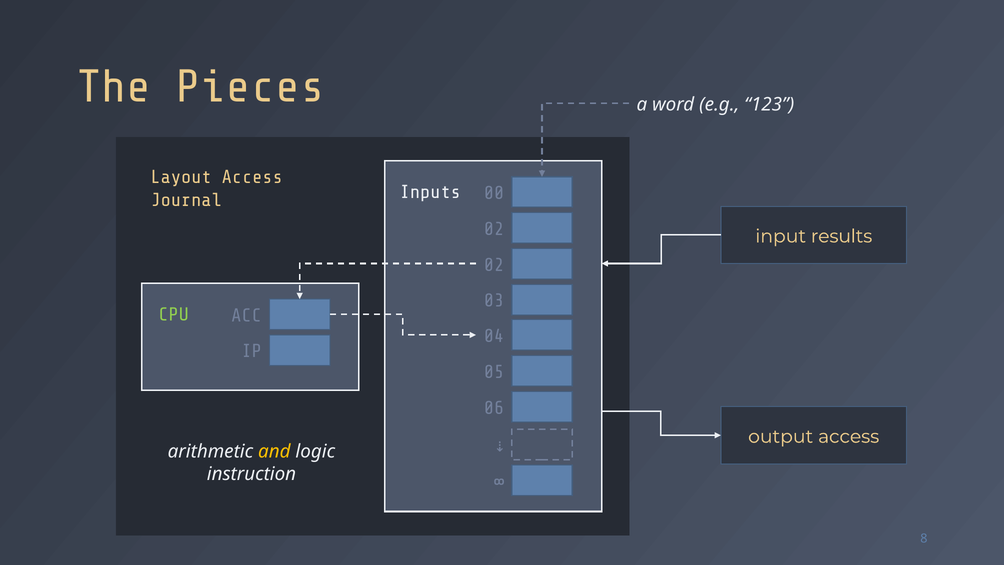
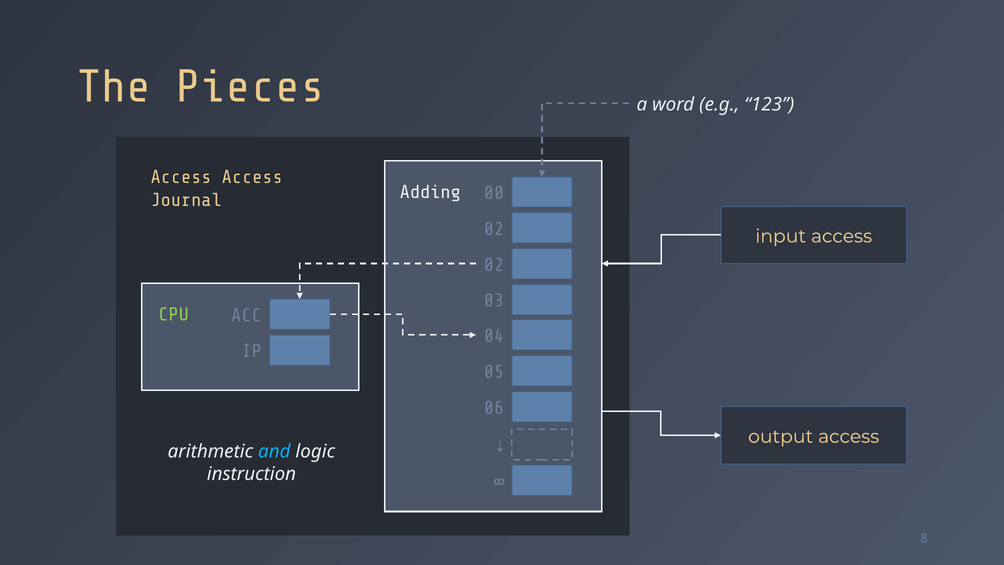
Layout: Layout -> Access (181, 177)
Inputs: Inputs -> Adding (430, 192)
input results: results -> access (842, 236)
and colour: yellow -> light blue (274, 451)
